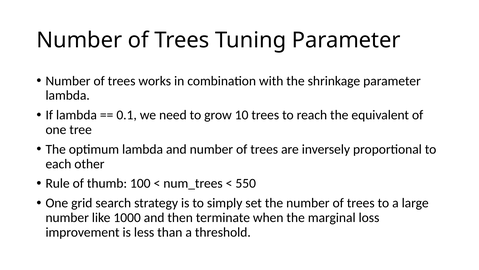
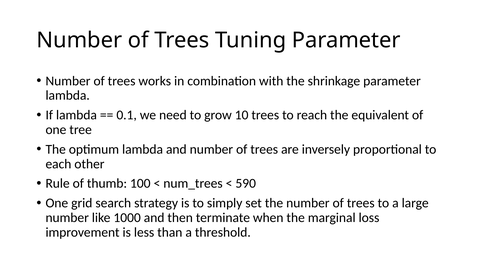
550: 550 -> 590 (246, 183)
